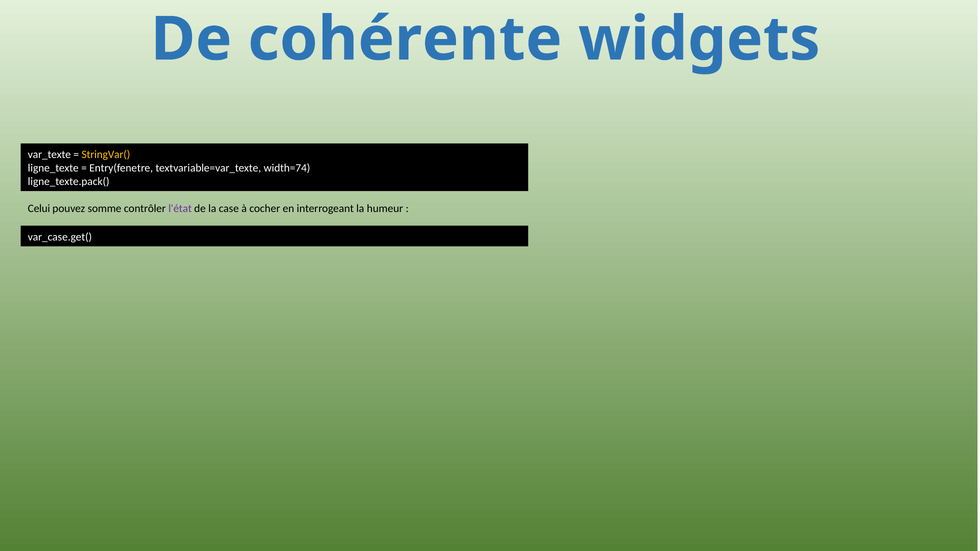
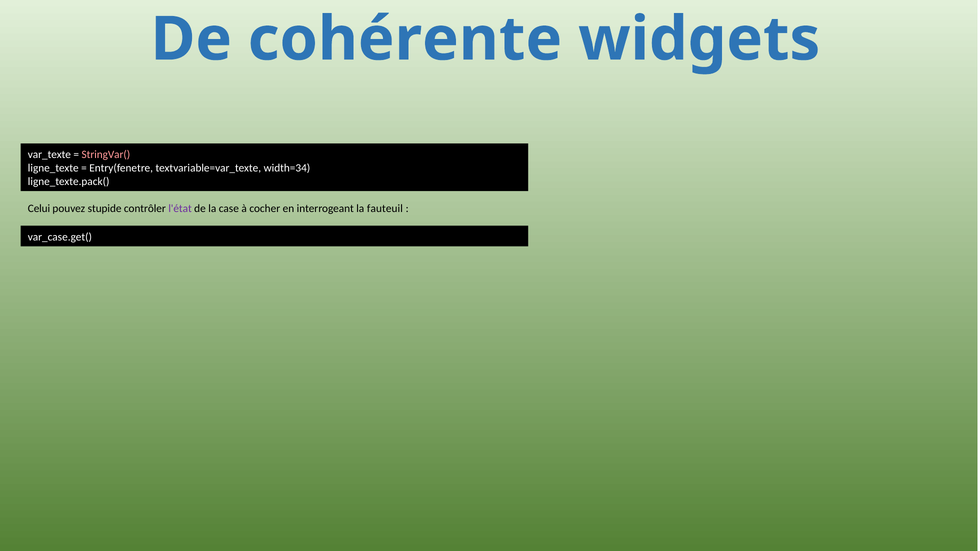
StringVar( colour: yellow -> pink (106, 155)
width=74: width=74 -> width=34 (287, 168)
somme: somme -> stupide (105, 209)
humeur: humeur -> fauteuil (385, 209)
